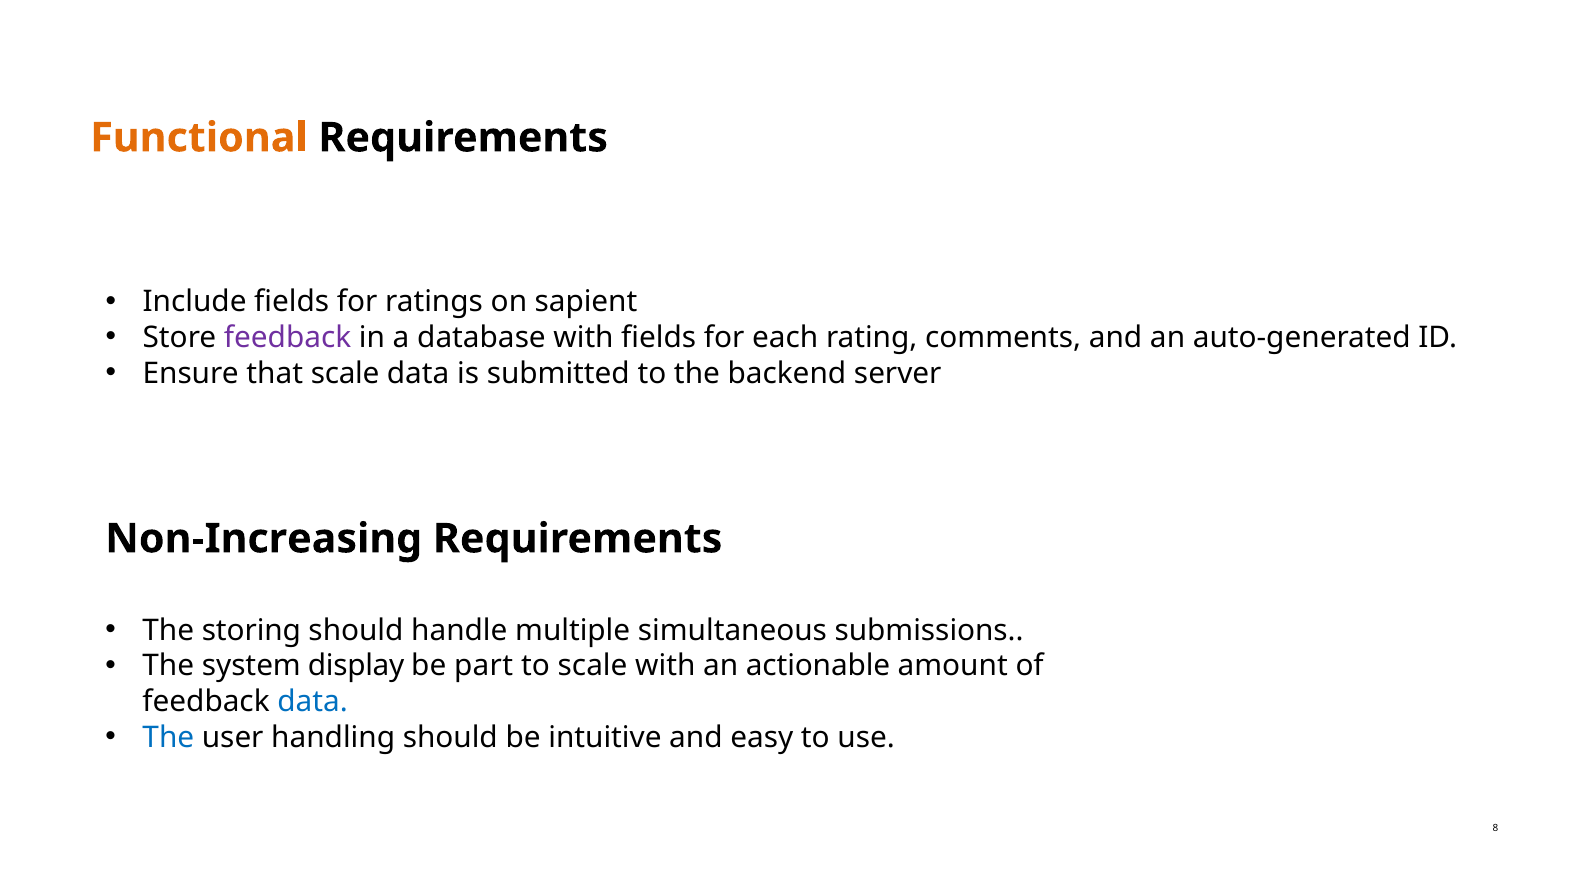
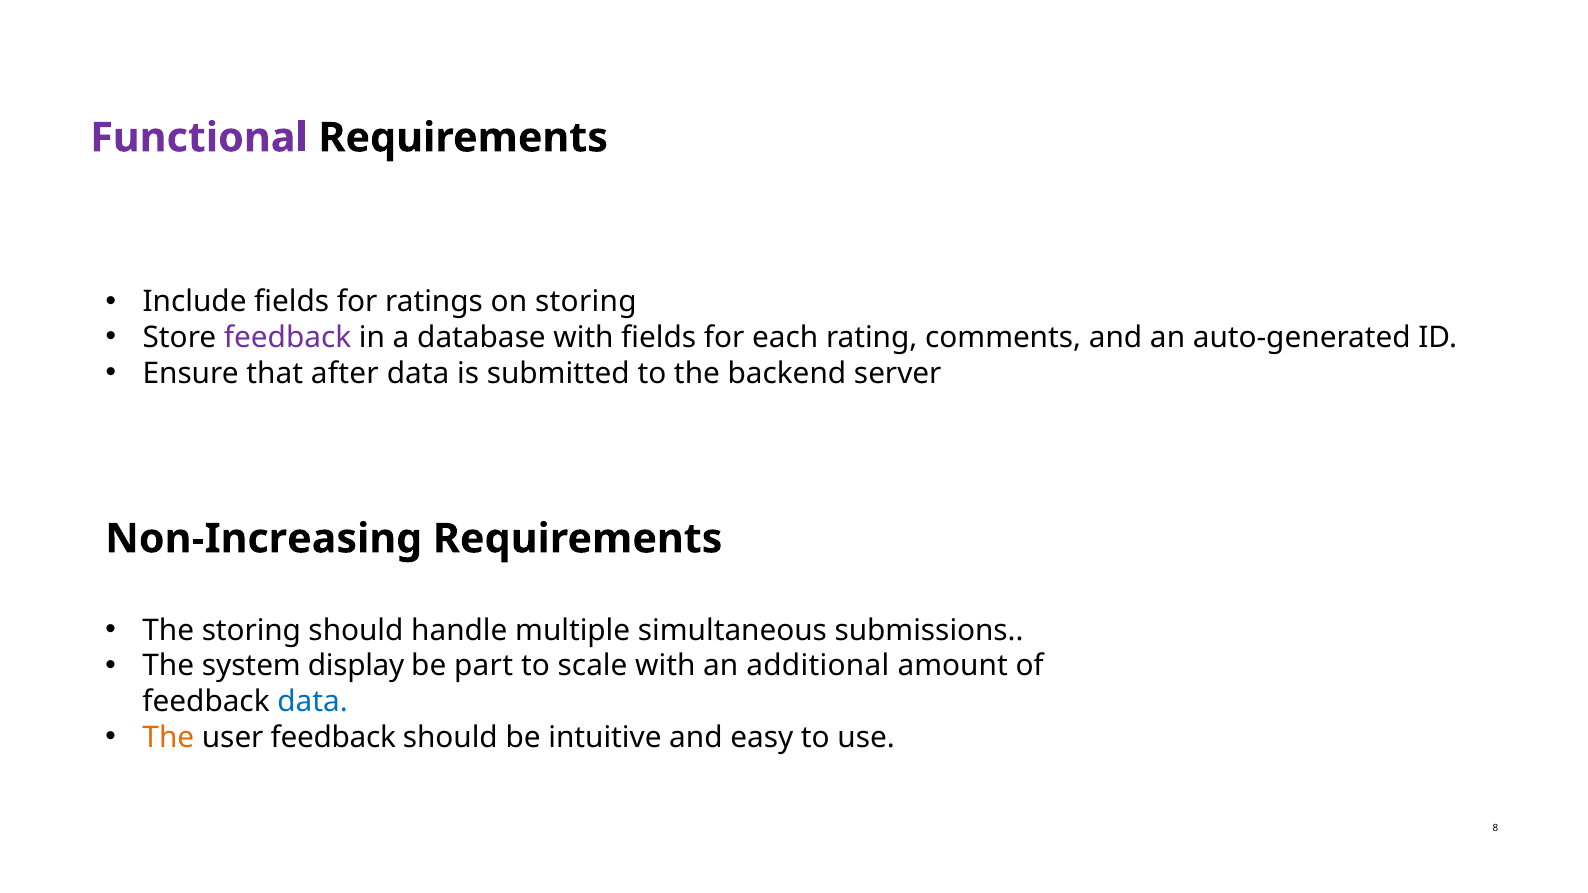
Functional colour: orange -> purple (199, 138)
on sapient: sapient -> storing (586, 302)
that scale: scale -> after (345, 374)
actionable: actionable -> additional (818, 666)
The colour: blue -> orange (168, 738)
user handling: handling -> feedback (333, 738)
